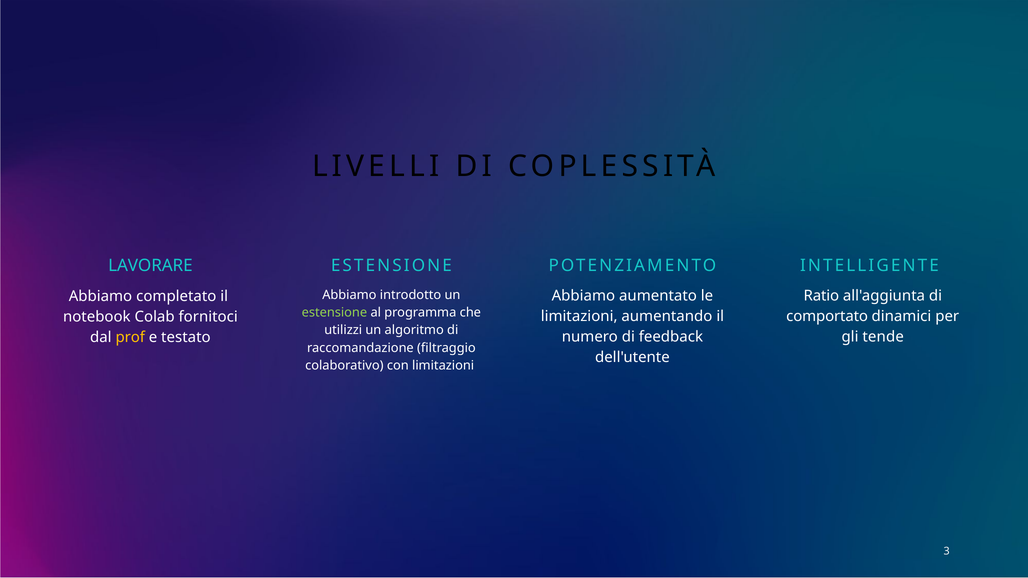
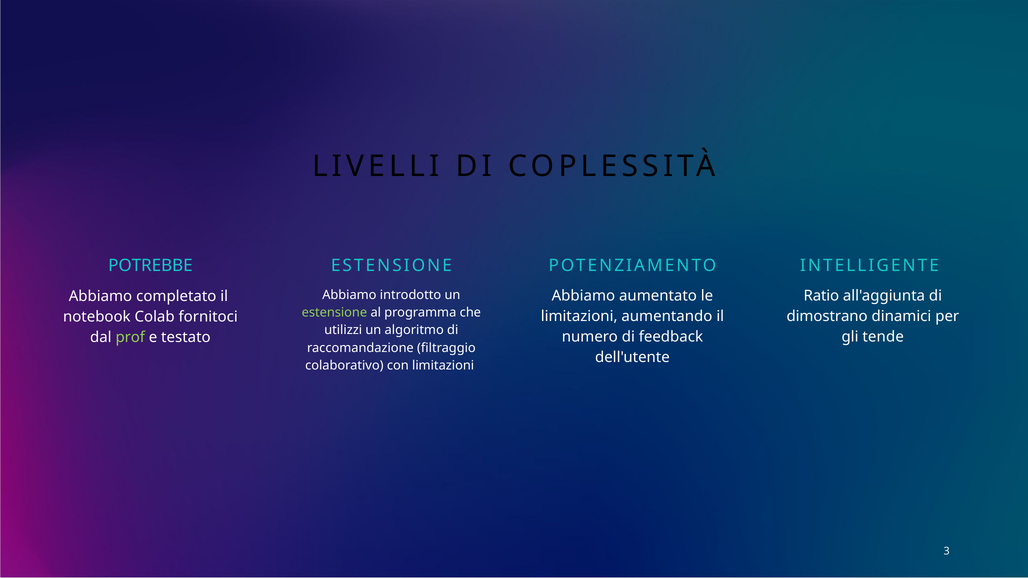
LAVORARE: LAVORARE -> POTREBBE (150, 266)
comportato: comportato -> dimostrano (827, 316)
prof colour: yellow -> light green (130, 337)
